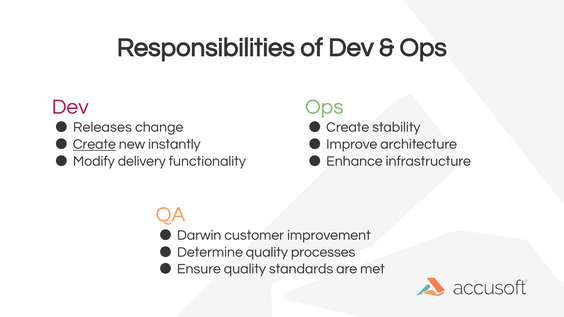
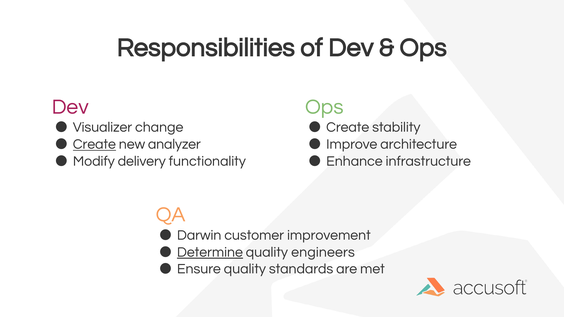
Releases: Releases -> Visualizer (103, 127)
instantly: instantly -> analyzer (174, 144)
Determine underline: none -> present (210, 252)
processes: processes -> engineers (323, 252)
